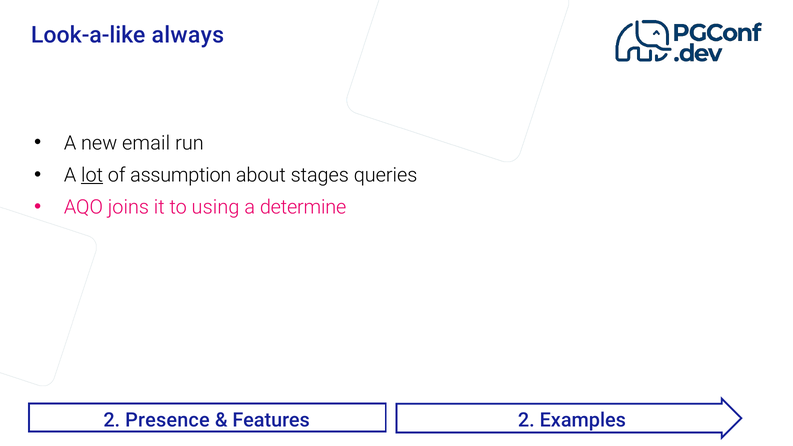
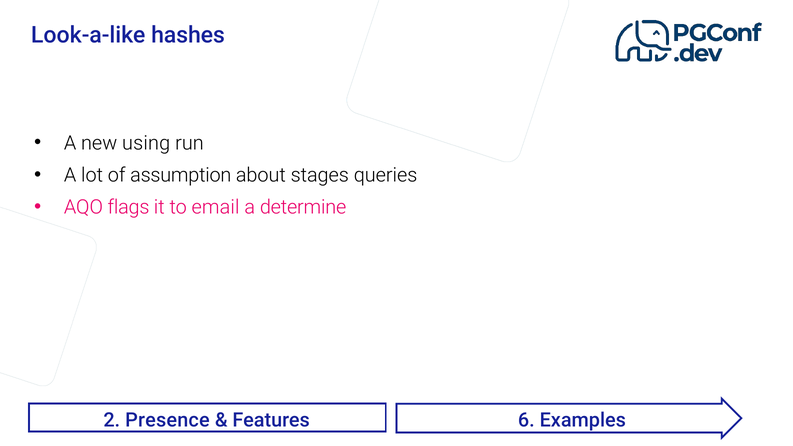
always: always -> hashes (188, 35)
email: email -> using (146, 143)
lot underline: present -> none (92, 175)
joins: joins -> flags (129, 207)
using: using -> email (216, 207)
Features 2: 2 -> 6 (526, 420)
